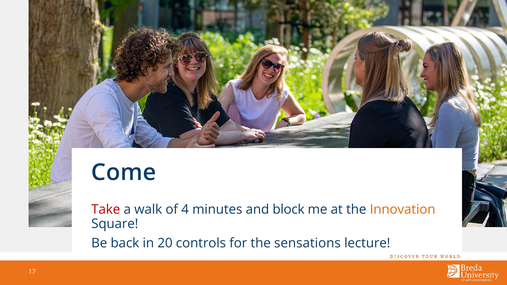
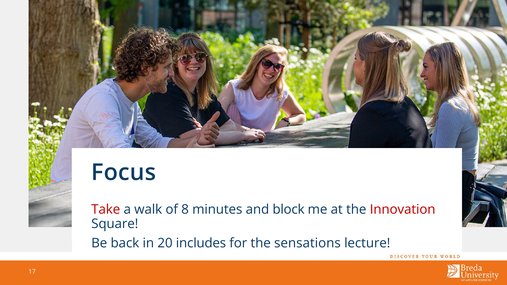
Come: Come -> Focus (124, 173)
4: 4 -> 8 (185, 210)
Innovation colour: orange -> red (403, 210)
controls: controls -> includes (201, 243)
